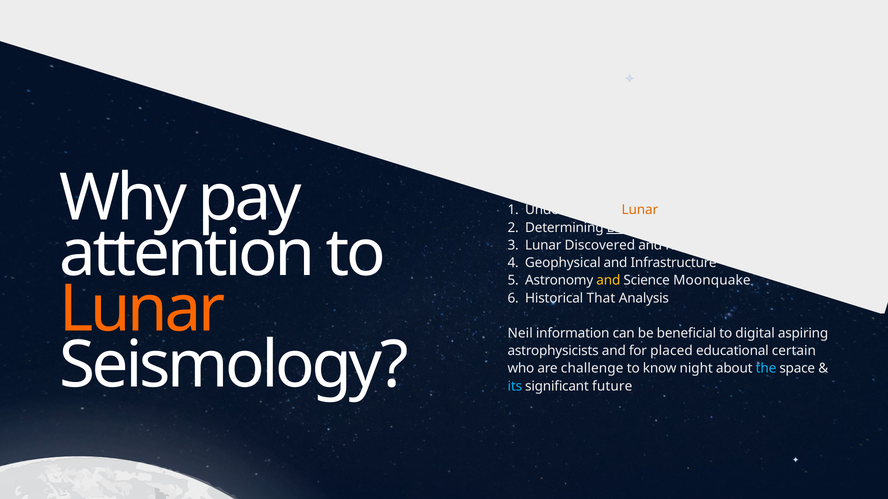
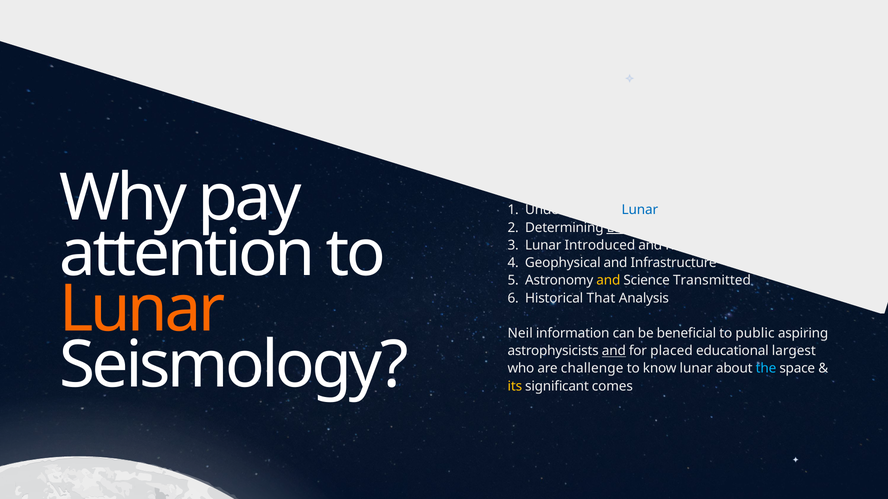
Lunar colour: orange -> blue (640, 210)
Discovered: Discovered -> Introduced (600, 245)
Moonquake: Moonquake -> Transmitted (712, 281)
digital: digital -> public (755, 334)
and underline: none -> present (614, 351)
certain: certain -> largest (794, 351)
know night: night -> lunar (696, 369)
its colour: light blue -> yellow (515, 387)
future: future -> comes (612, 387)
